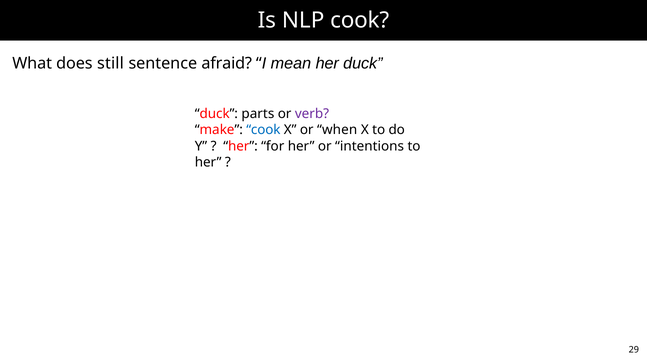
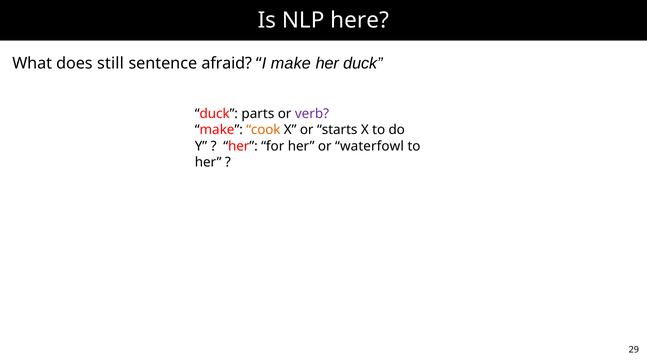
NLP cook: cook -> here (360, 20)
I mean: mean -> make (291, 64)
cook colour: blue -> orange (263, 130)
when: when -> starts (337, 130)
intentions: intentions -> waterfowl (369, 146)
